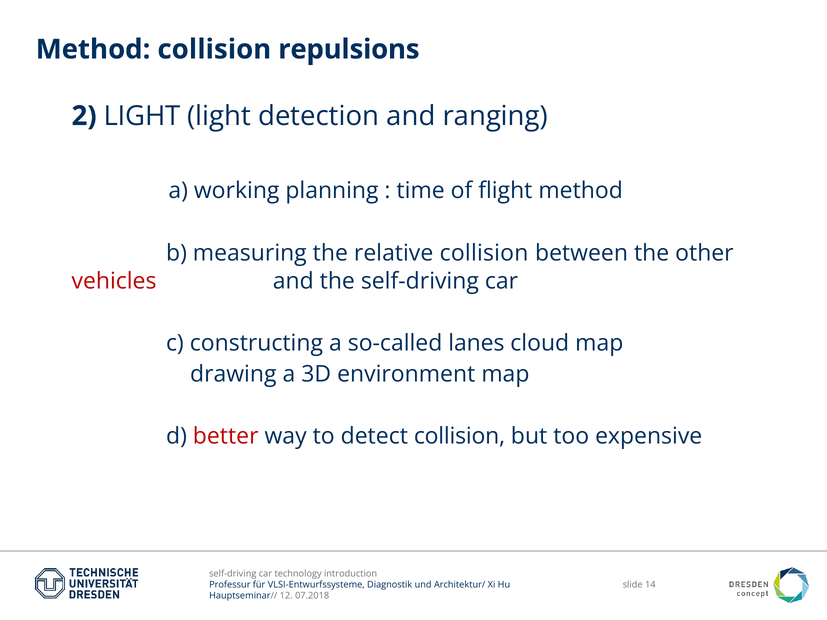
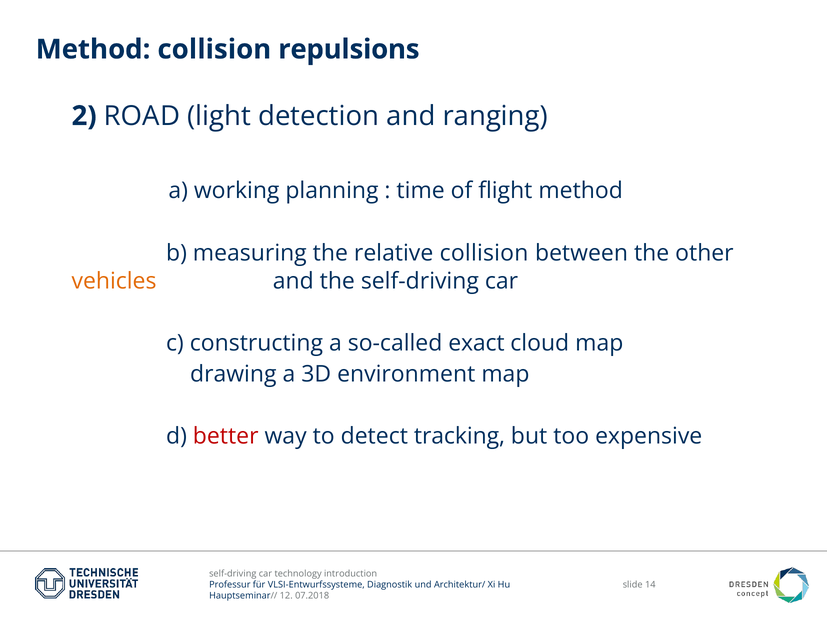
2 LIGHT: LIGHT -> ROAD (142, 116)
vehicles colour: red -> orange (114, 281)
lanes: lanes -> exact (476, 343)
detect collision: collision -> tracking (459, 436)
